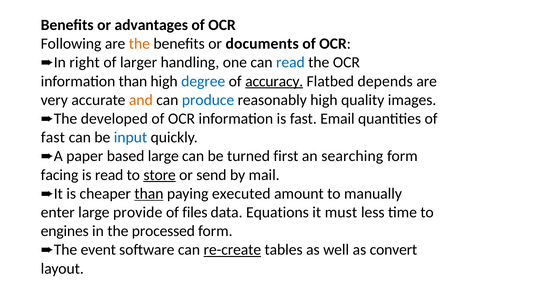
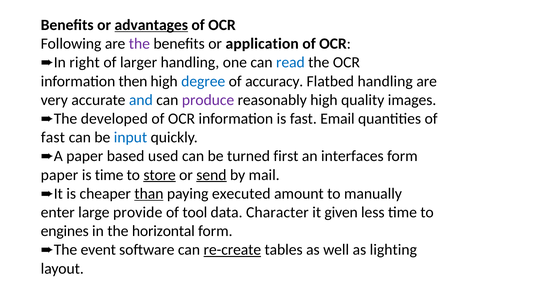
advantages underline: none -> present (151, 25)
the colour: orange -> purple (139, 44)
documents: documents -> application (262, 44)
information than: than -> then (133, 81)
accuracy underline: present -> none (274, 81)
Flatbed depends: depends -> handling (385, 81)
and colour: orange -> blue (141, 100)
produce colour: blue -> purple (208, 100)
based large: large -> used (163, 156)
searching: searching -> interfaces (352, 156)
facing: facing -> paper (59, 175)
is read: read -> time (109, 175)
send underline: none -> present (211, 175)
files: files -> tool (195, 212)
Equations: Equations -> Character (277, 212)
must: must -> given (341, 212)
processed: processed -> horizontal (163, 231)
convert: convert -> lighting (393, 250)
